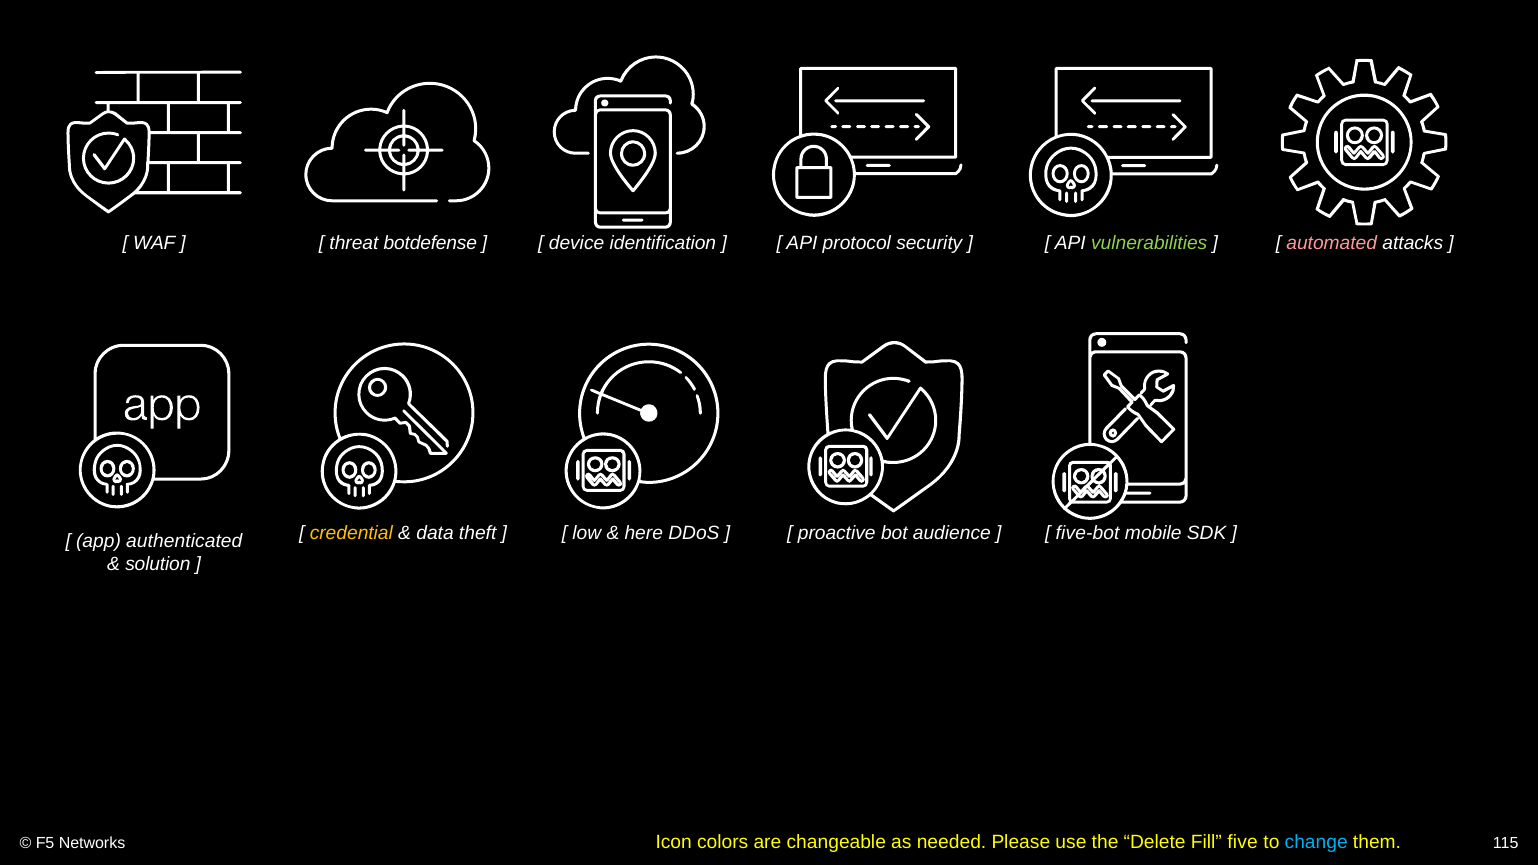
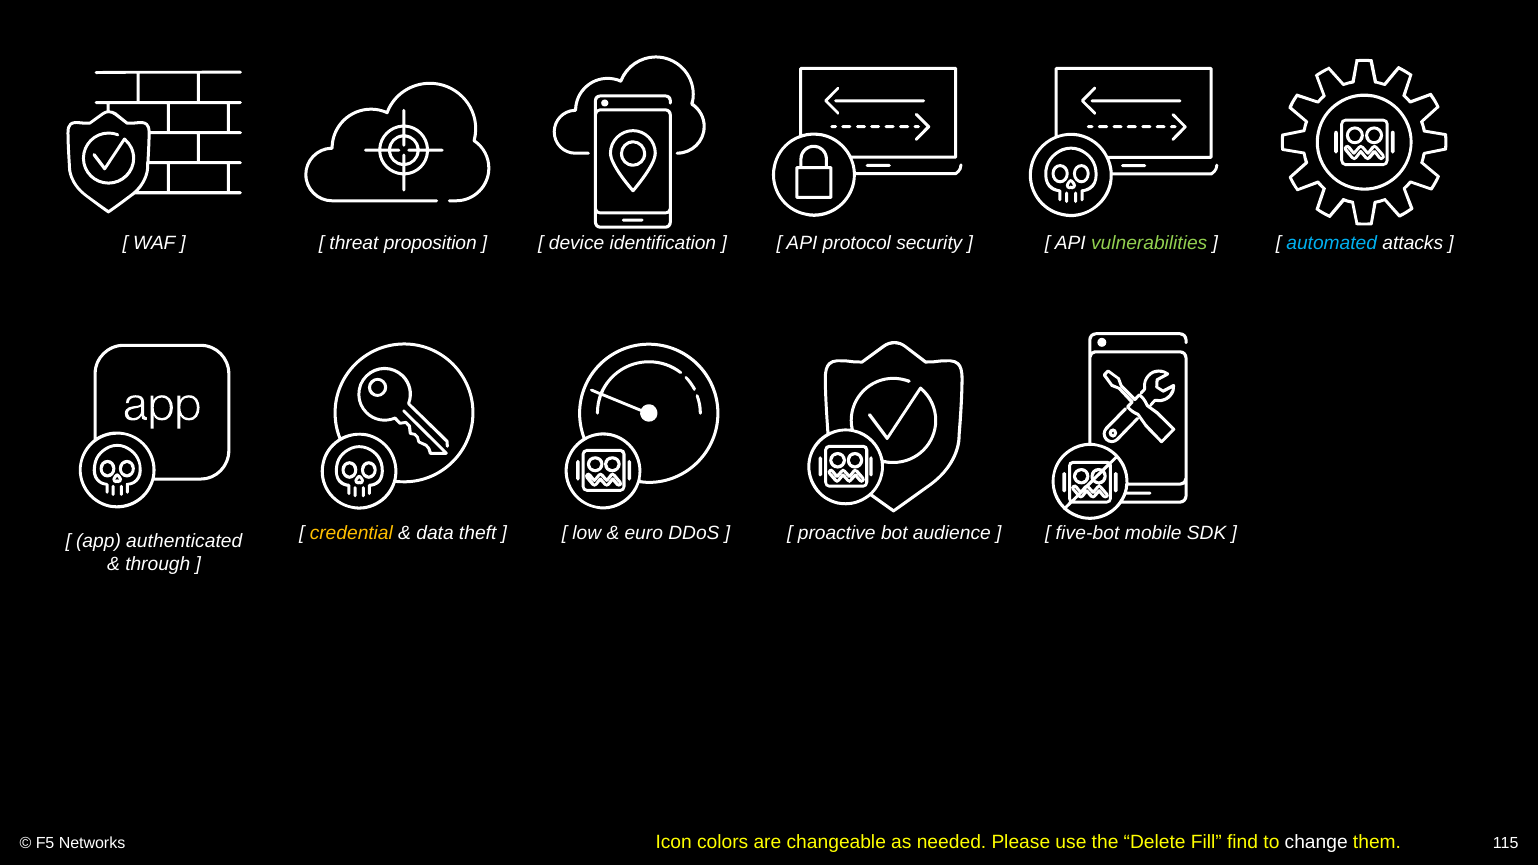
botdefense: botdefense -> proposition (430, 243)
automated colour: pink -> light blue (1332, 243)
here: here -> euro (644, 533)
solution: solution -> through (158, 565)
five: five -> find (1243, 842)
change colour: light blue -> white (1316, 842)
